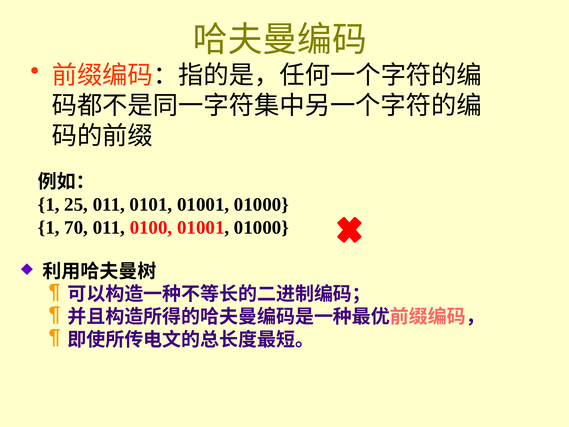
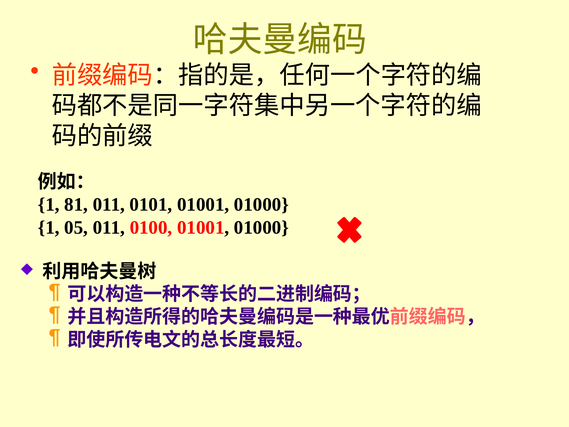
25: 25 -> 81 (76, 205)
70: 70 -> 05 (76, 227)
